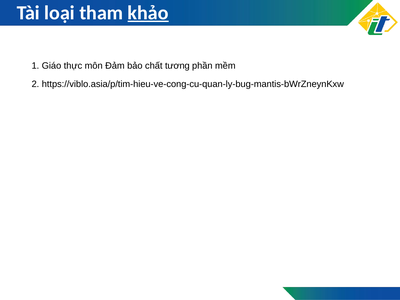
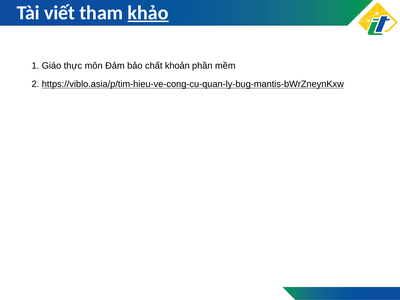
loại: loại -> viết (60, 13)
tương: tương -> khoản (177, 66)
https://viblo.asia/p/tim-hieu-ve-cong-cu-quan-ly-bug-mantis-bWrZneynKxw underline: none -> present (193, 84)
